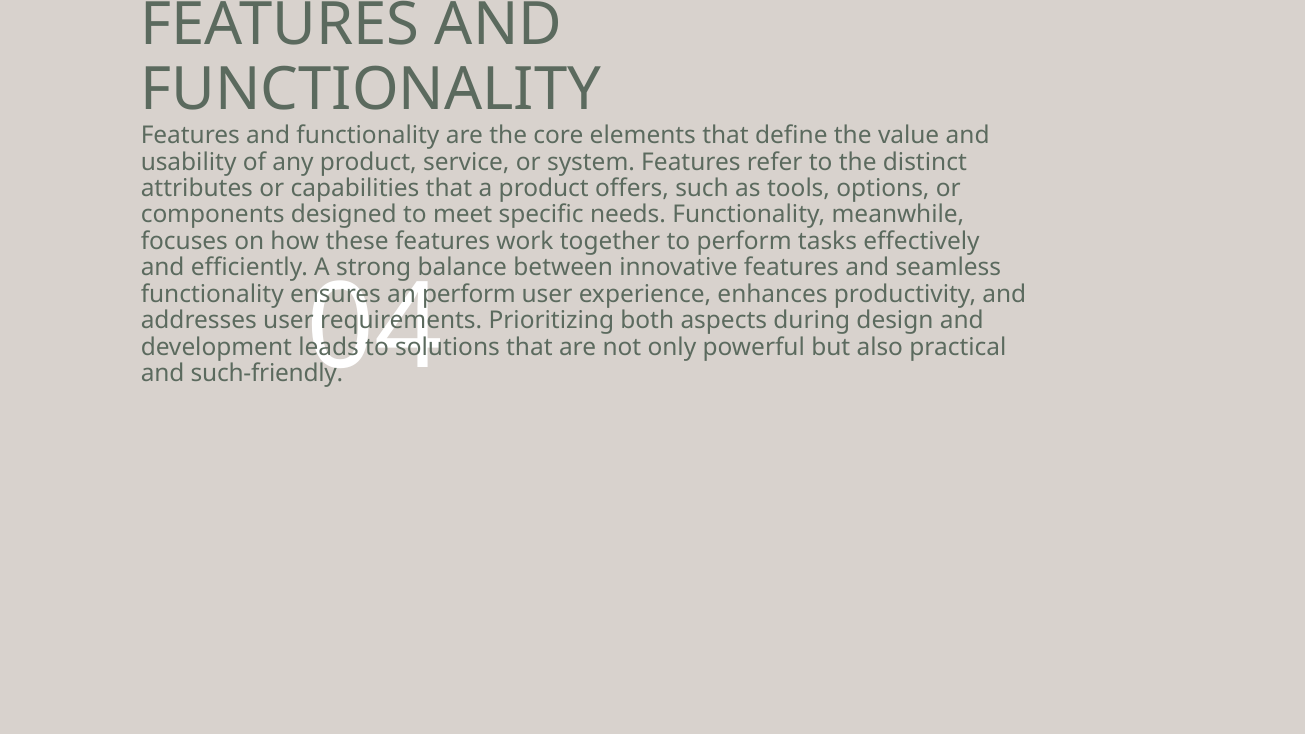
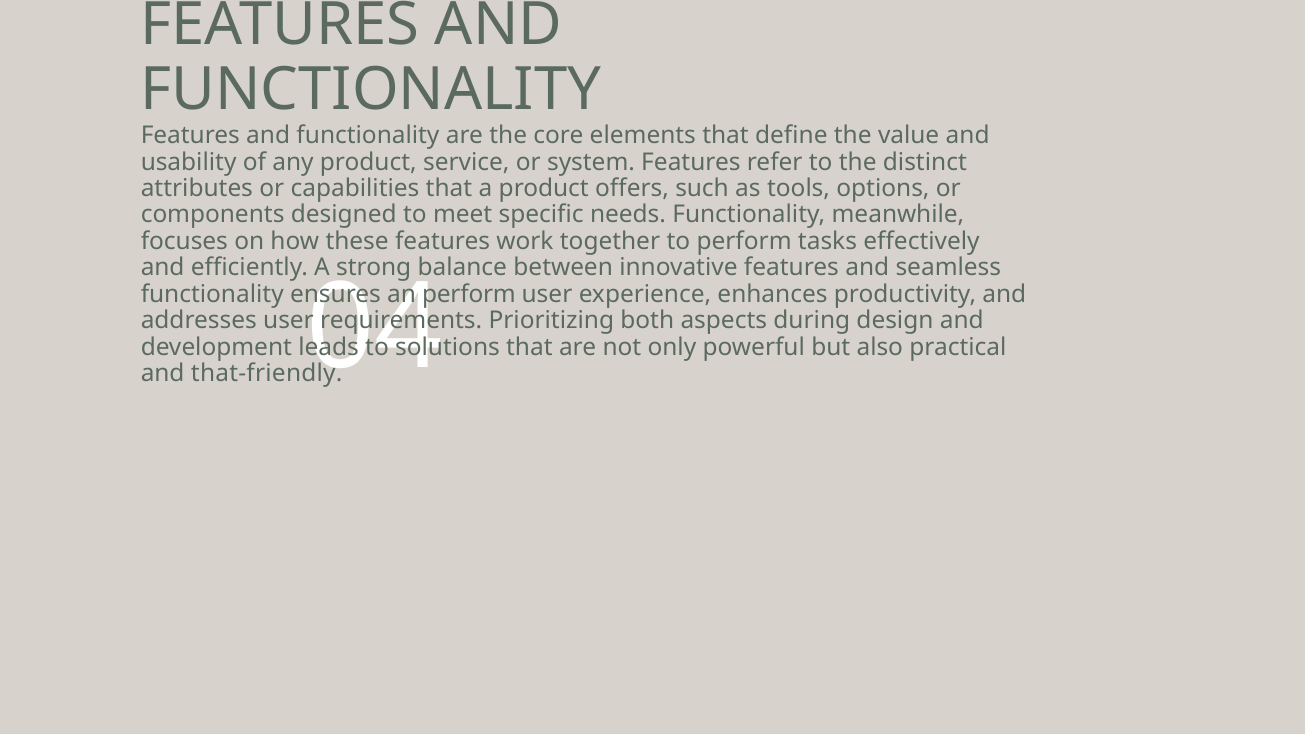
such-friendly: such-friendly -> that-friendly (267, 373)
